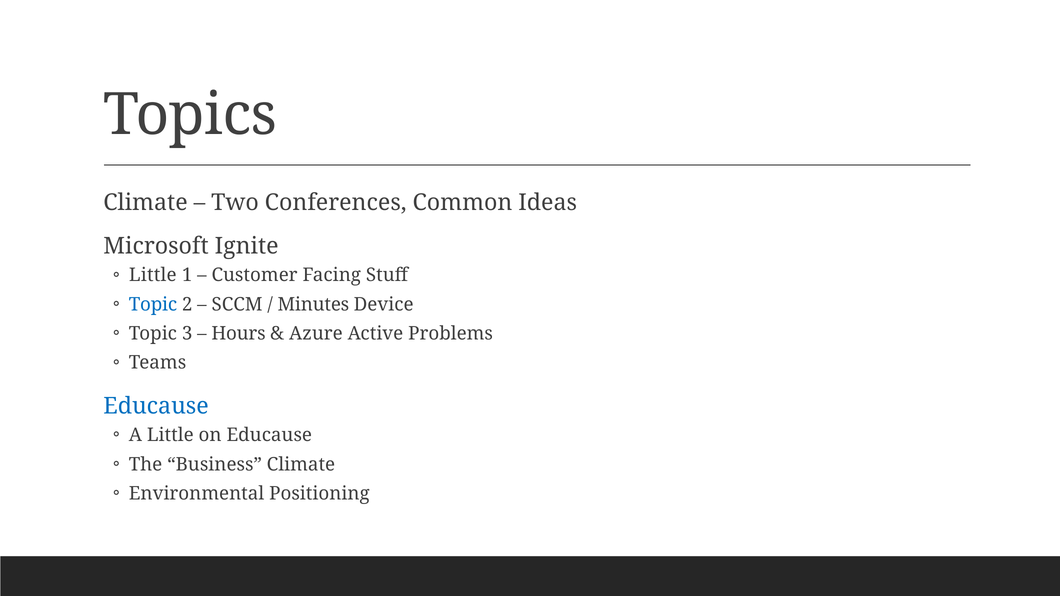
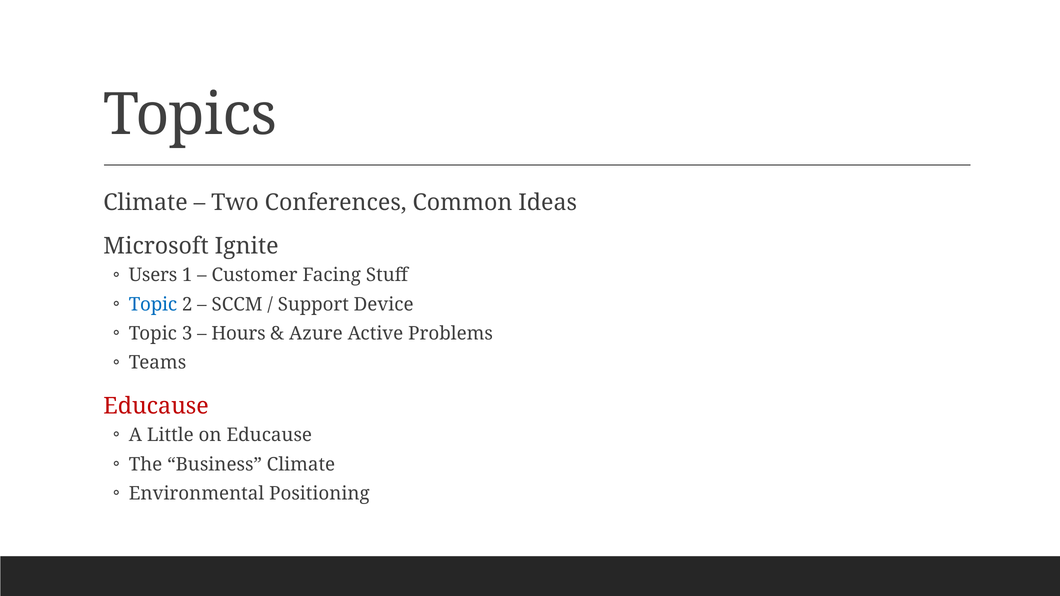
Little: Little -> Users (153, 275)
Minutes: Minutes -> Support (313, 305)
Educause colour: blue -> red (156, 406)
